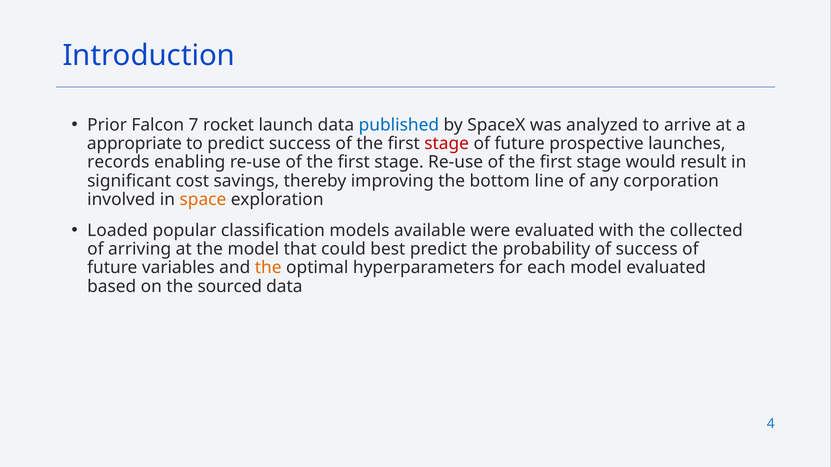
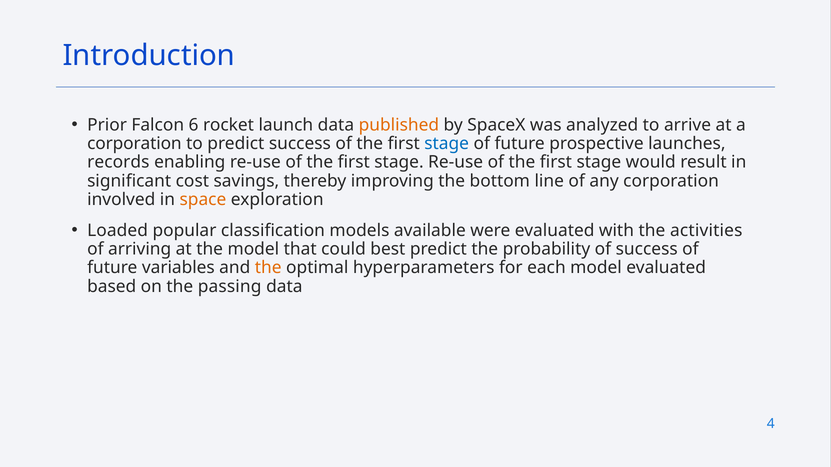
7: 7 -> 6 (194, 125)
published colour: blue -> orange (399, 125)
appropriate: appropriate -> corporation (134, 144)
stage colour: red -> blue (447, 144)
collected: collected -> activities (706, 231)
sourced: sourced -> passing (230, 287)
